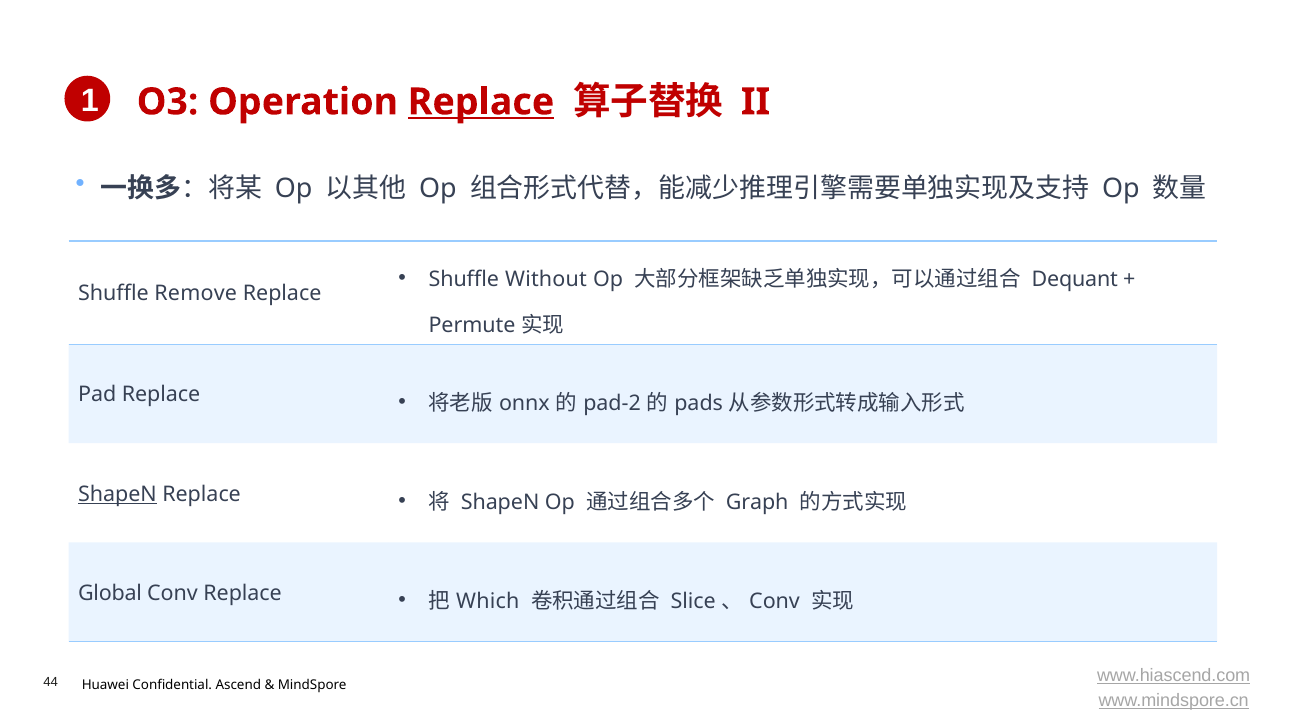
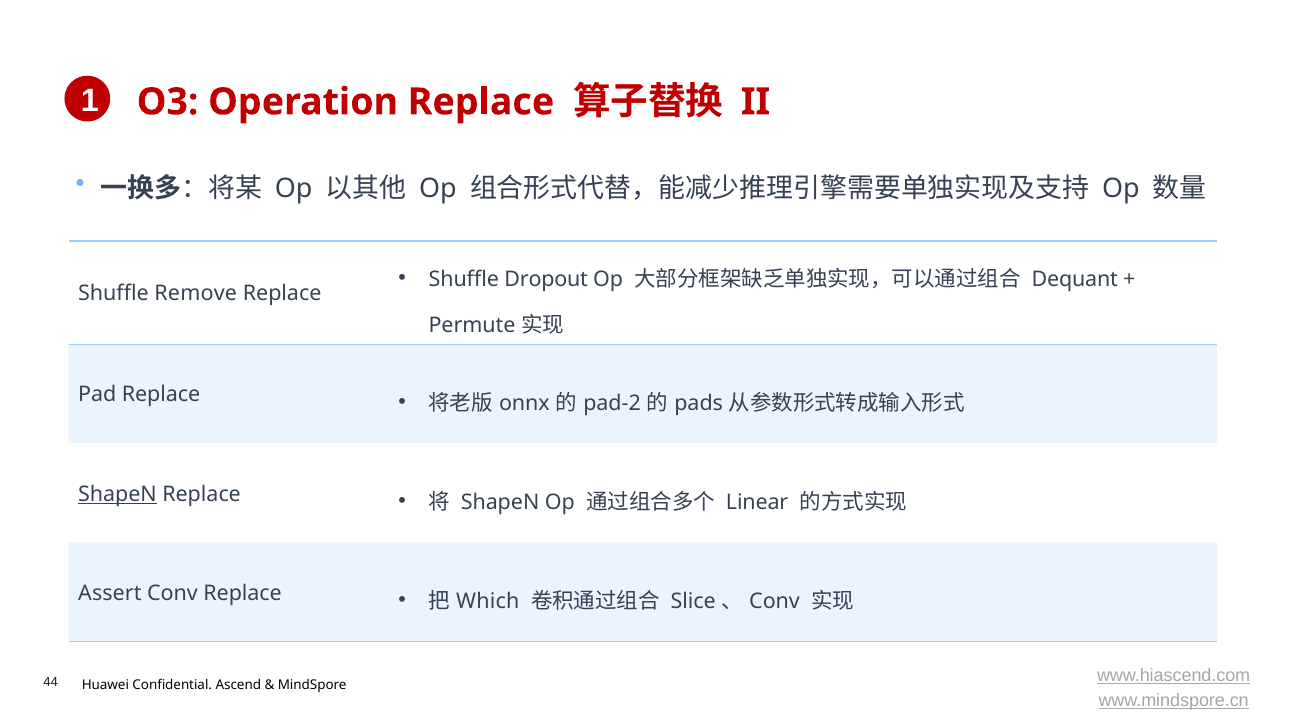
Replace underline: present -> none (481, 102)
Without: Without -> Dropout (546, 279)
Graph: Graph -> Linear (757, 503)
Global: Global -> Assert (110, 593)
